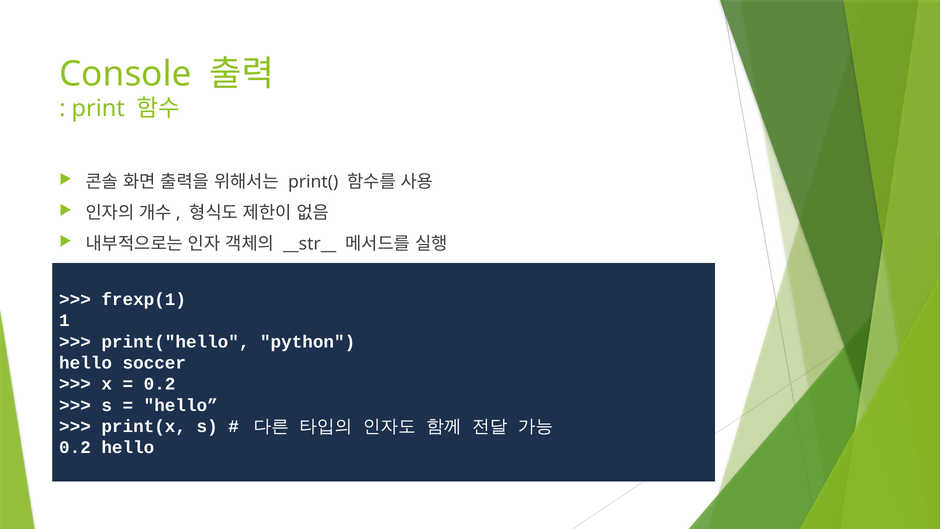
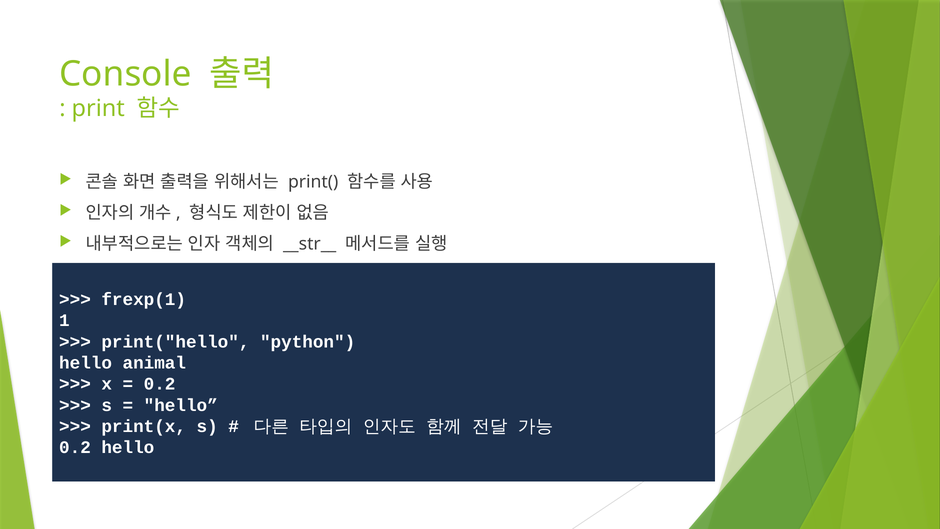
soccer: soccer -> animal (154, 363)
